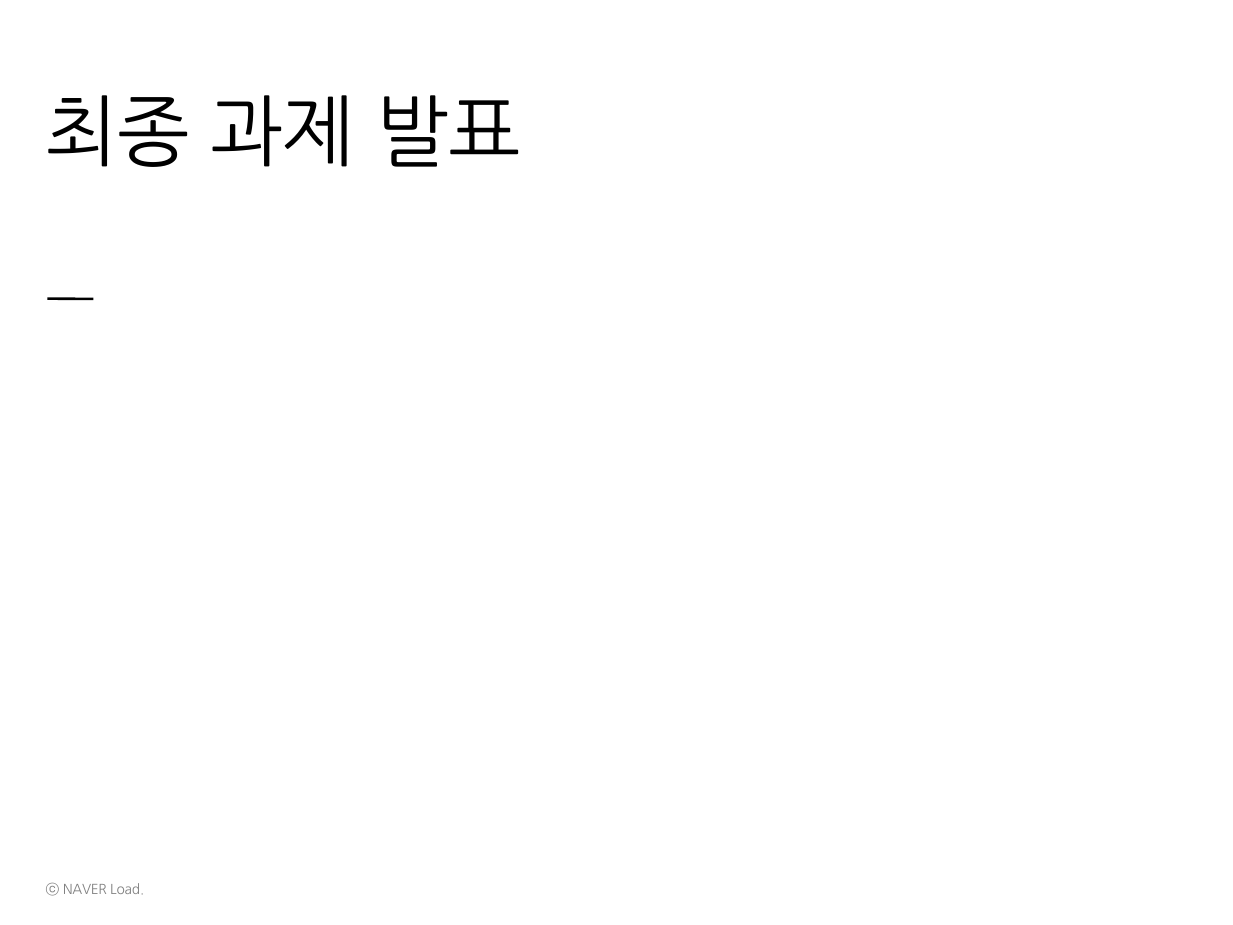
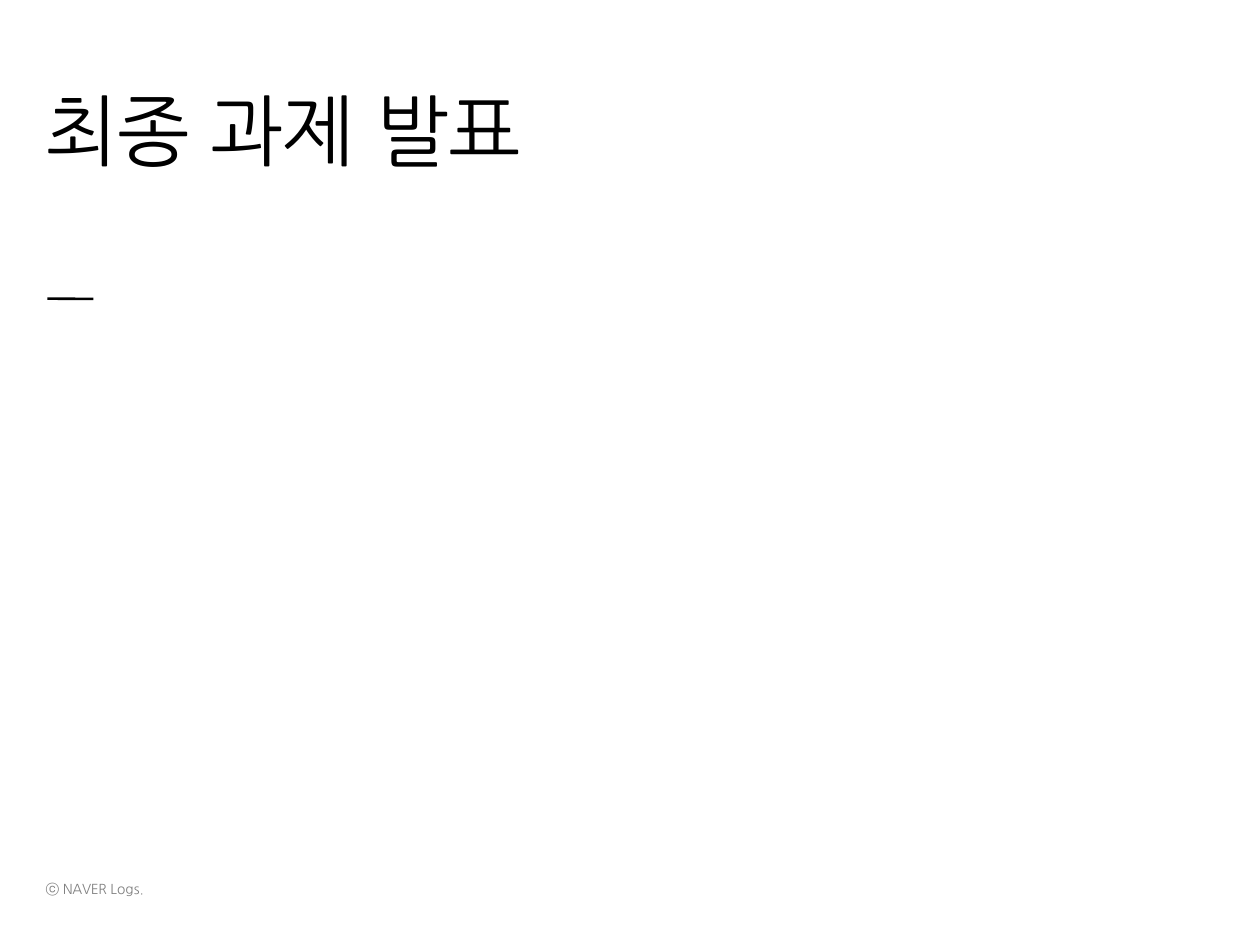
Load: Load -> Logs (127, 889)
